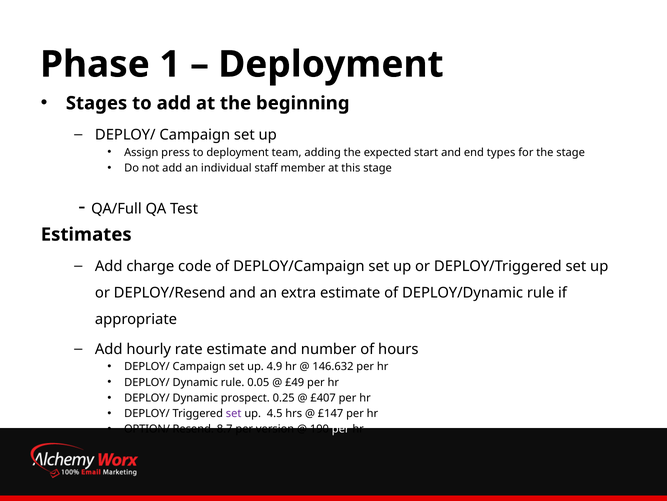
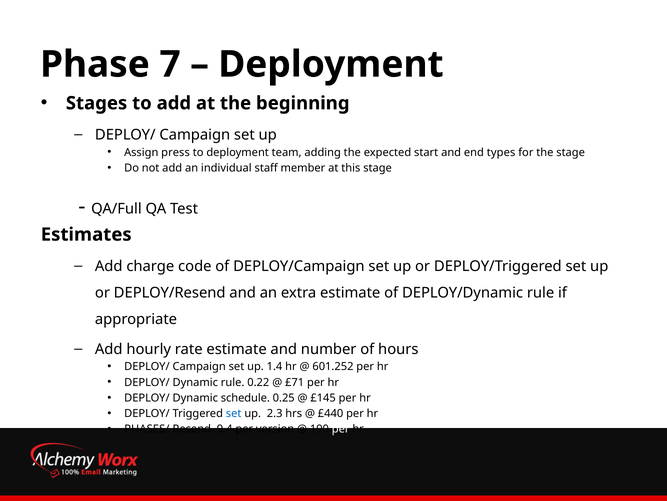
1: 1 -> 7 (170, 64)
4.9: 4.9 -> 1.4 (275, 366)
146.632: 146.632 -> 601.252 (333, 366)
0.05: 0.05 -> 0.22 (258, 382)
£49: £49 -> £71 (295, 382)
prospect: prospect -> schedule (245, 397)
£407: £407 -> £145 (323, 397)
set colour: purple -> blue (234, 413)
4.5: 4.5 -> 2.3 (275, 413)
£147: £147 -> £440 (331, 413)
OPTION/: OPTION/ -> PHASES/ (147, 429)
8.7: 8.7 -> 9.4 (225, 429)
